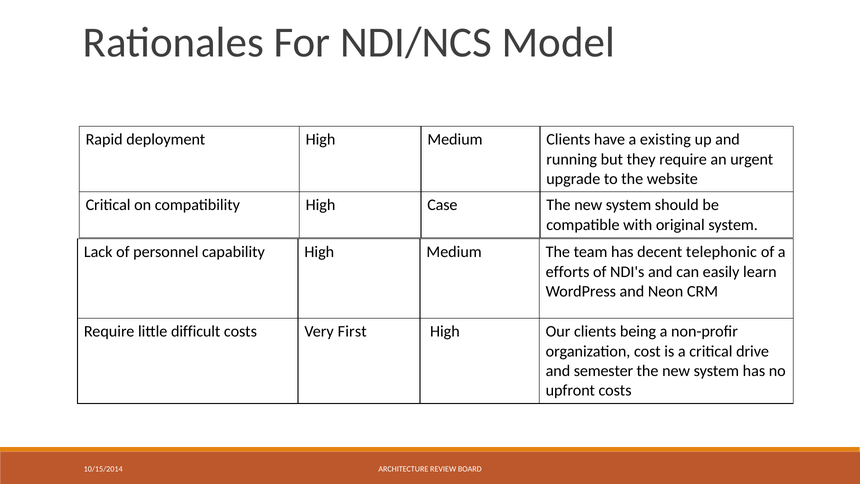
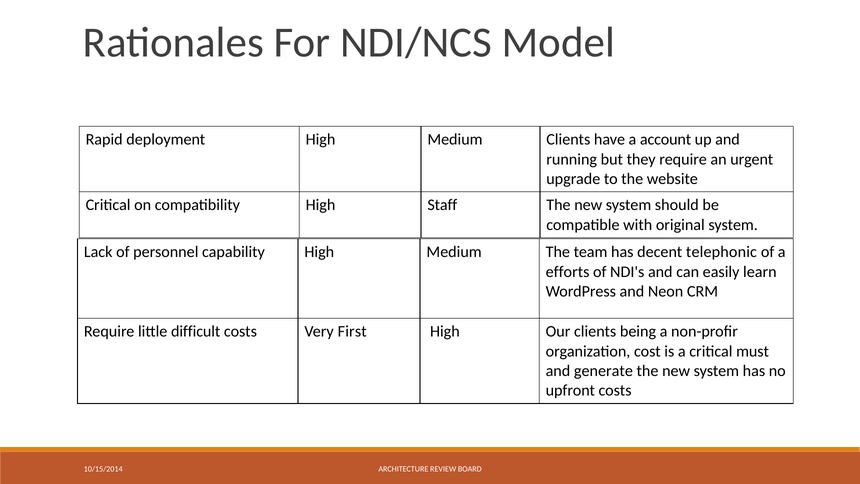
existing: existing -> account (666, 139)
Case: Case -> Staff (442, 205)
drive: drive -> must (753, 351)
semester: semester -> generate (603, 371)
